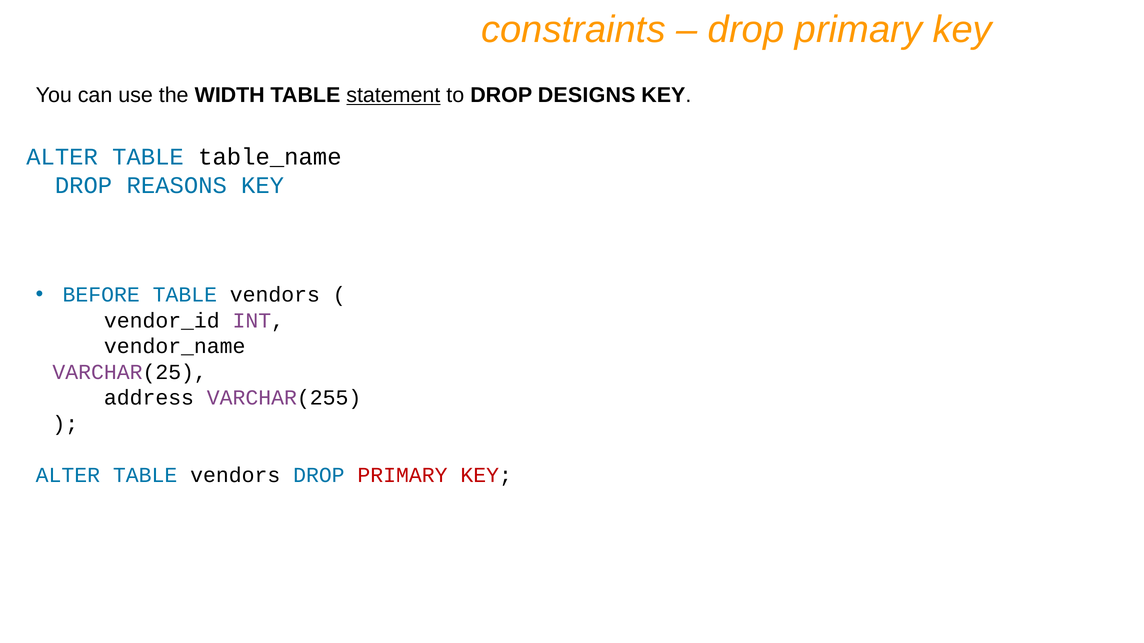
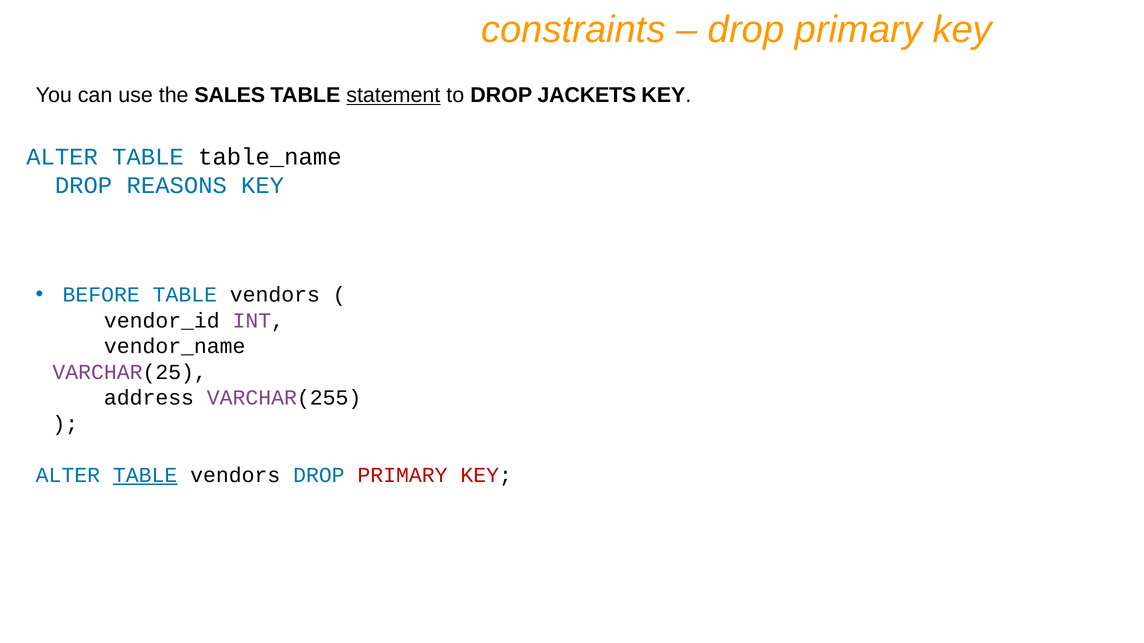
WIDTH: WIDTH -> SALES (230, 95)
DESIGNS: DESIGNS -> JACKETS (587, 95)
TABLE underline: none -> present (145, 475)
